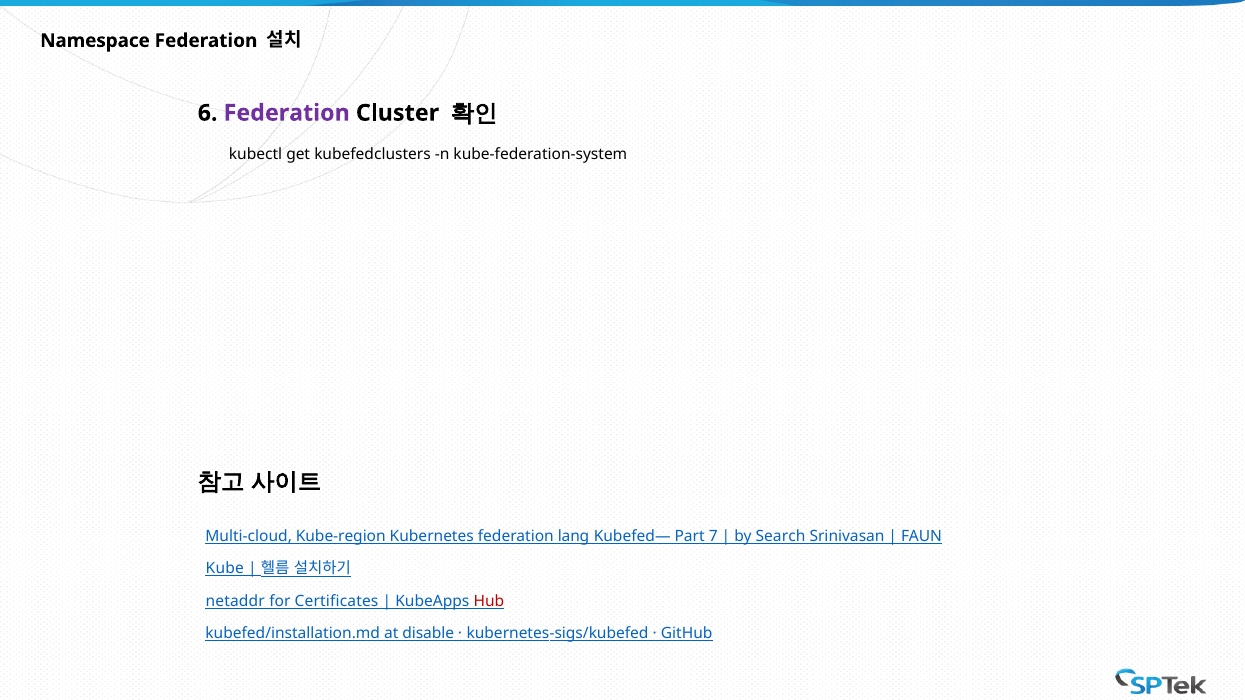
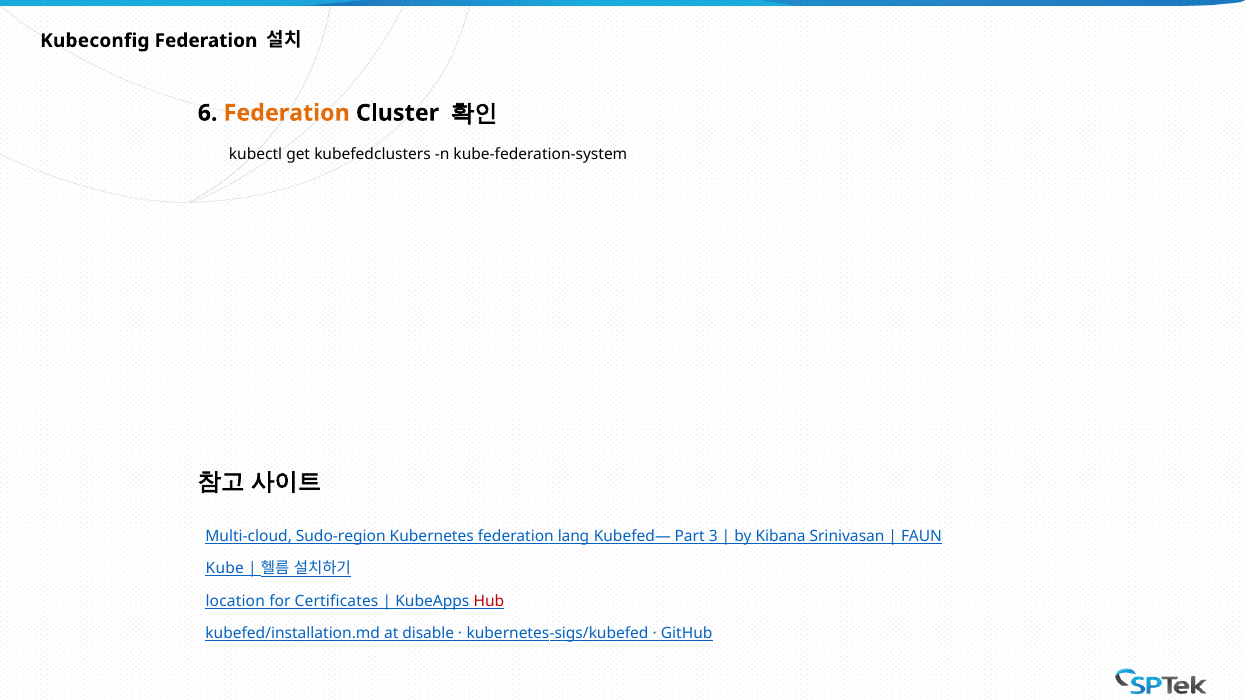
Namespace: Namespace -> Kubeconfig (95, 41)
Federation colour: purple -> orange (287, 113)
Kube-region: Kube-region -> Sudo-region (341, 536)
7: 7 -> 3 (713, 536)
Search: Search -> Kibana (781, 536)
netaddr: netaddr -> location (235, 602)
